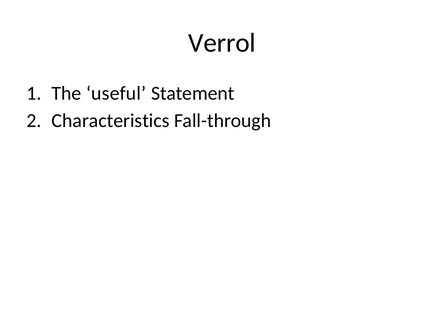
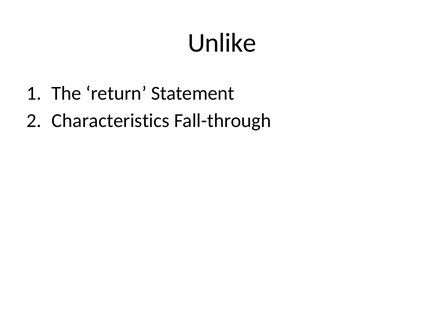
Verrol: Verrol -> Unlike (222, 43)
useful: useful -> return (116, 93)
